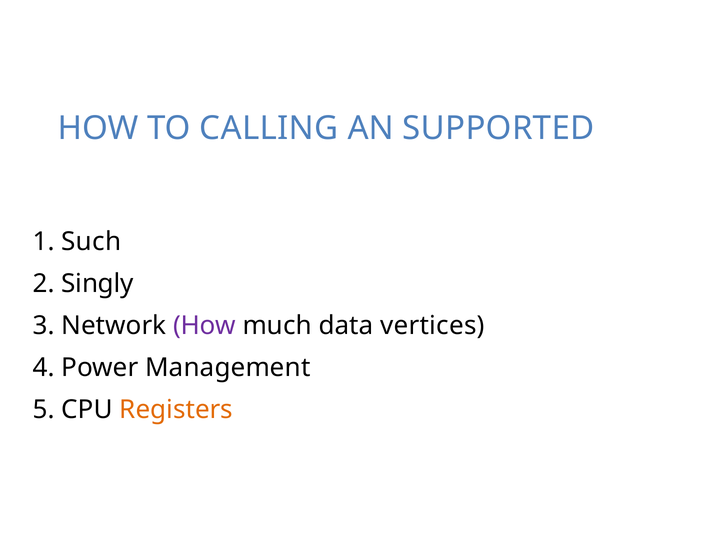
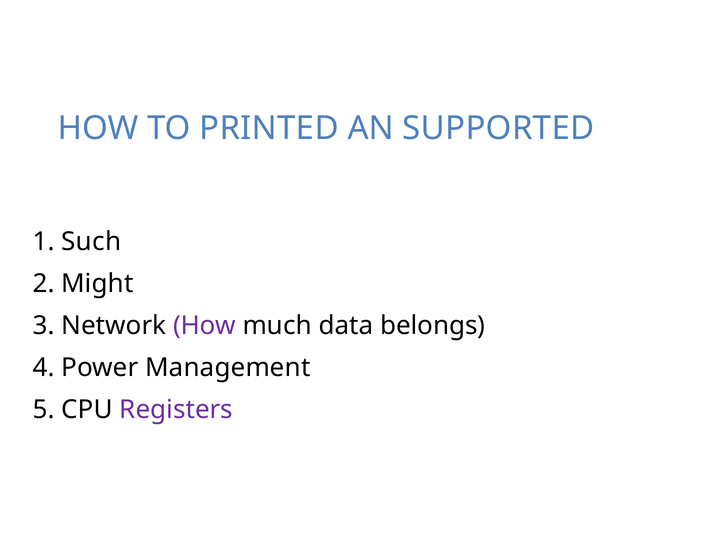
CALLING: CALLING -> PRINTED (269, 128)
Singly: Singly -> Might (97, 283)
vertices: vertices -> belongs (433, 325)
Registers colour: orange -> purple (176, 409)
